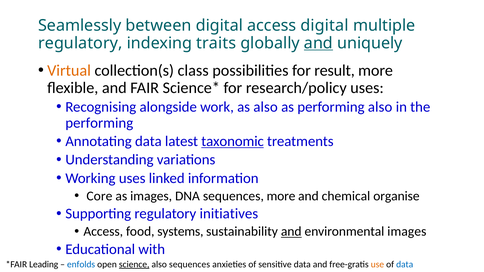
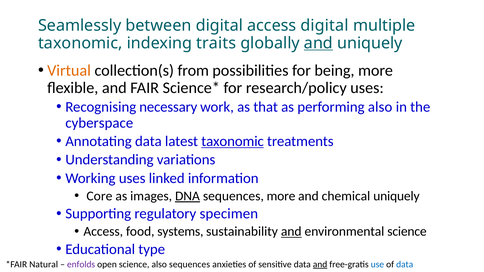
regulatory: regulatory -> taxonomic (80, 43)
class: class -> from (193, 70)
result: result -> being (334, 70)
alongside: alongside -> necessary (168, 107)
as also: also -> that (266, 107)
performing: performing -> cyberspace (99, 123)
DNA underline: none -> present (187, 196)
chemical organise: organise -> uniquely (396, 196)
initiatives: initiatives -> specimen (229, 214)
environmental images: images -> science (407, 232)
with: with -> type (152, 249)
Leading: Leading -> Natural (44, 265)
enfolds colour: blue -> purple (81, 265)
science underline: present -> none (134, 265)
and underline: none -> present (320, 265)
use colour: orange -> blue (377, 265)
